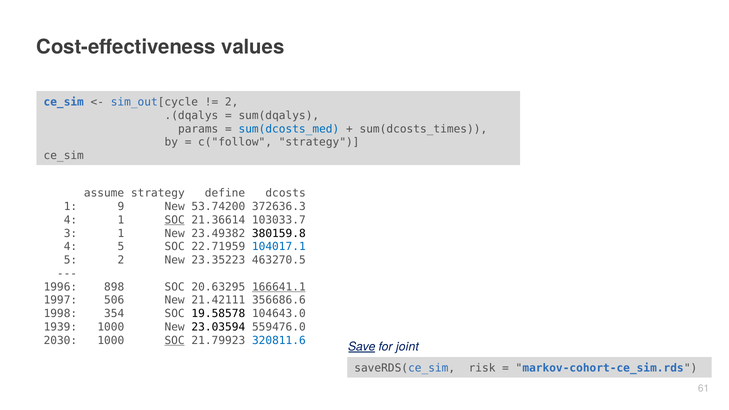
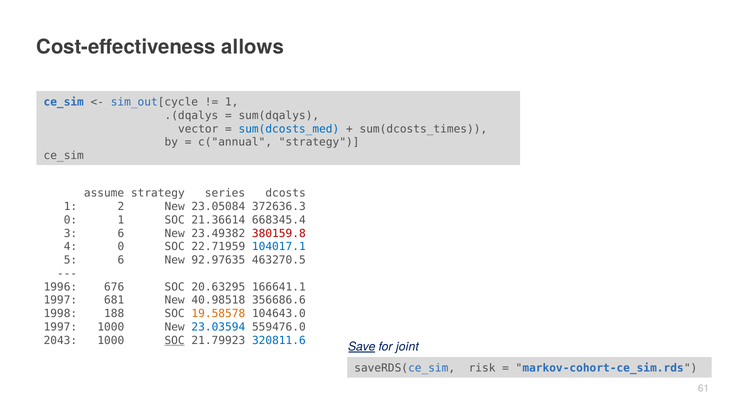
values: values -> allows (253, 47)
2: 2 -> 1 (232, 102)
params: params -> vector (198, 129)
c("follow: c("follow -> c("annual (235, 142)
define: define -> series (225, 193)
9: 9 -> 2 (121, 207)
53.74200: 53.74200 -> 23.05084 (218, 207)
4: 4 -> 0 (70, 220)
SOC underline: present -> none (175, 220)
103033.7: 103033.7 -> 668345.4 (279, 220)
3 1: 1 -> 6 (121, 233)
380159.8 colour: black -> red (279, 233)
4 5: 5 -> 0 (121, 247)
5 2: 2 -> 6 (121, 260)
23.35223: 23.35223 -> 92.97635 (218, 260)
898: 898 -> 676 (114, 287)
166641.1 underline: present -> none (279, 287)
506: 506 -> 681 (114, 300)
21.42111: 21.42111 -> 40.98518 (218, 300)
354: 354 -> 188 (114, 314)
19.58578 colour: black -> orange (218, 314)
1939: 1939 -> 1997 (60, 327)
23.03594 colour: black -> blue (218, 327)
2030: 2030 -> 2043 (60, 340)
